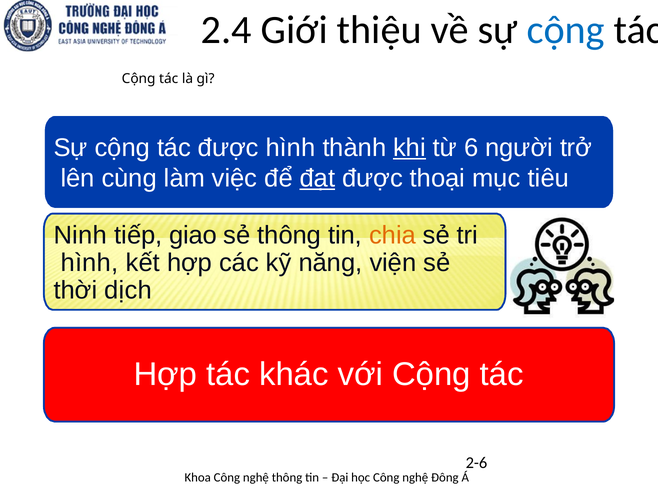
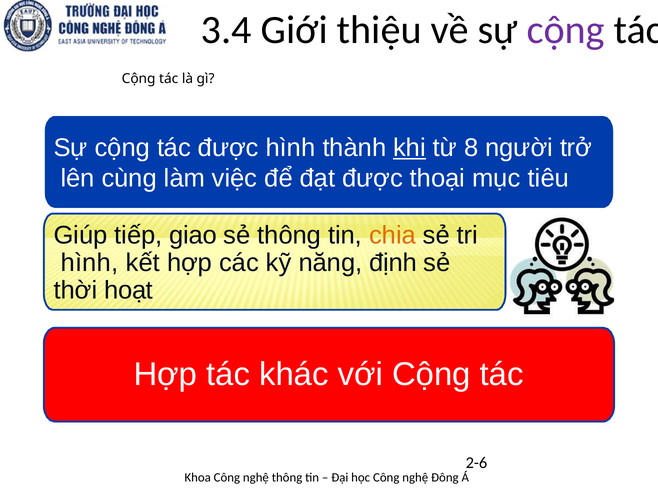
2.4: 2.4 -> 3.4 (226, 30)
cộng colour: blue -> purple (566, 30)
6: 6 -> 8 (471, 148)
đạt underline: present -> none (317, 179)
Ninh: Ninh -> Giúp (80, 236)
viện: viện -> định (393, 263)
dịch: dịch -> hoạt (129, 291)
